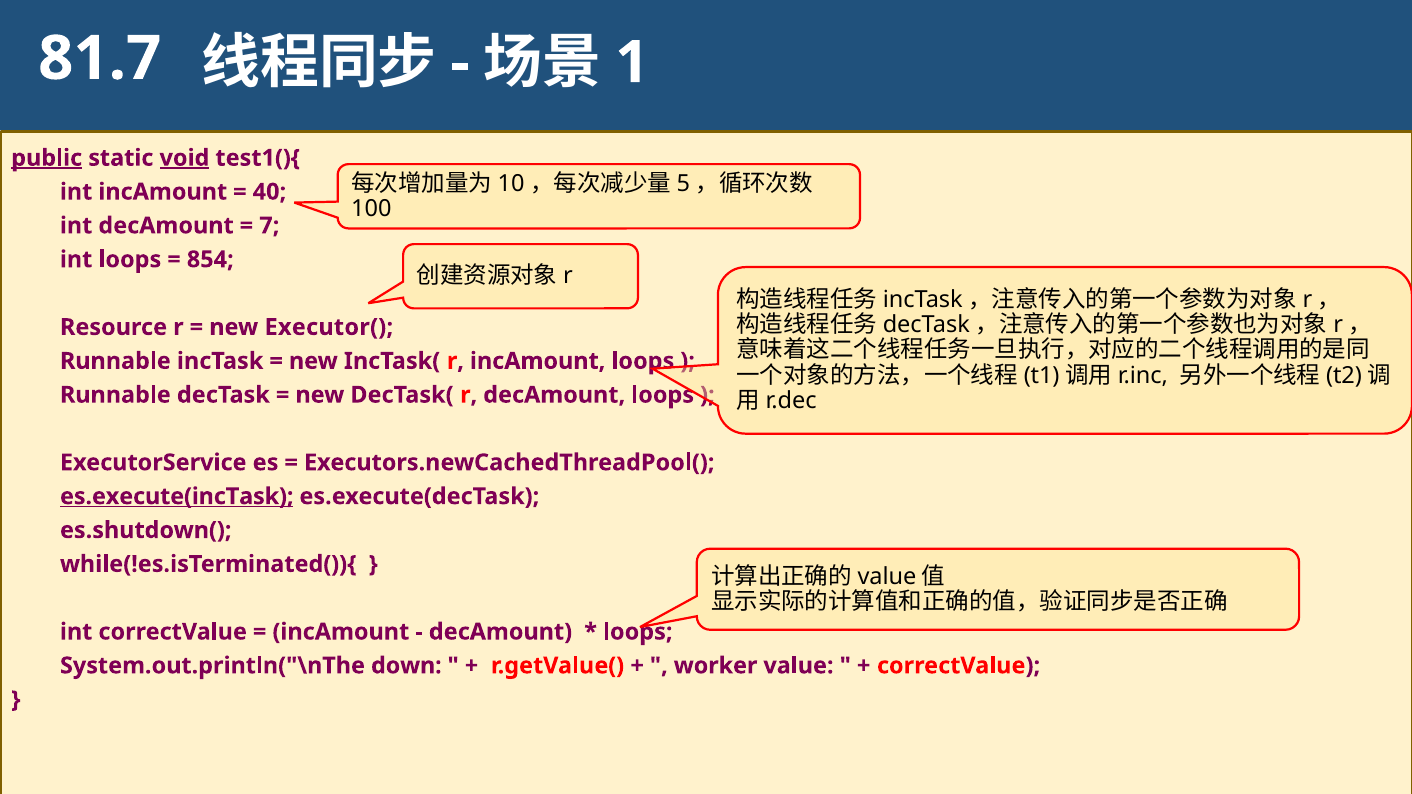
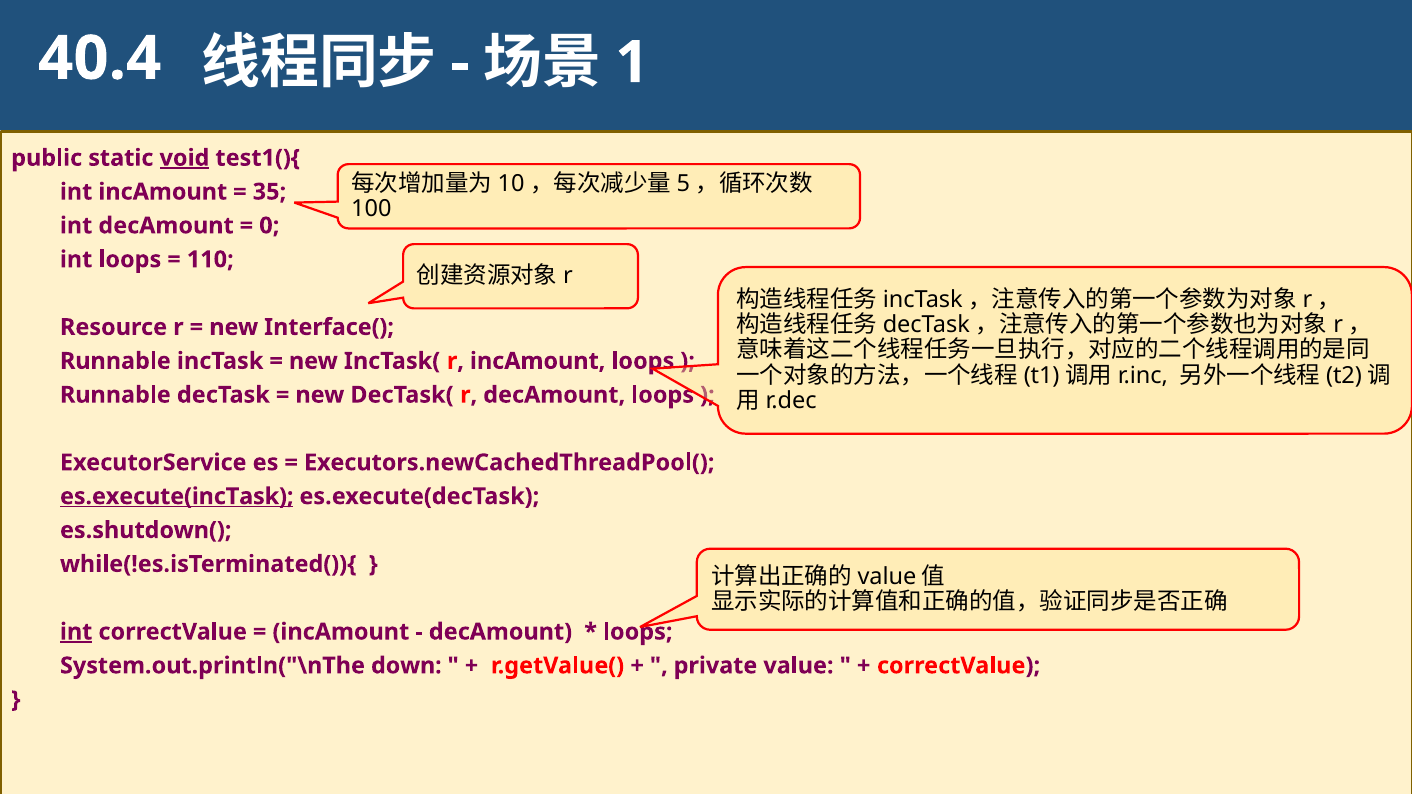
81.7: 81.7 -> 40.4 (100, 59)
public underline: present -> none (47, 158)
40: 40 -> 35 (269, 192)
7: 7 -> 0 (269, 226)
854: 854 -> 110 (210, 260)
Executor(: Executor( -> Interface( (329, 327)
int underline: none -> present (76, 632)
worker: worker -> private (715, 666)
